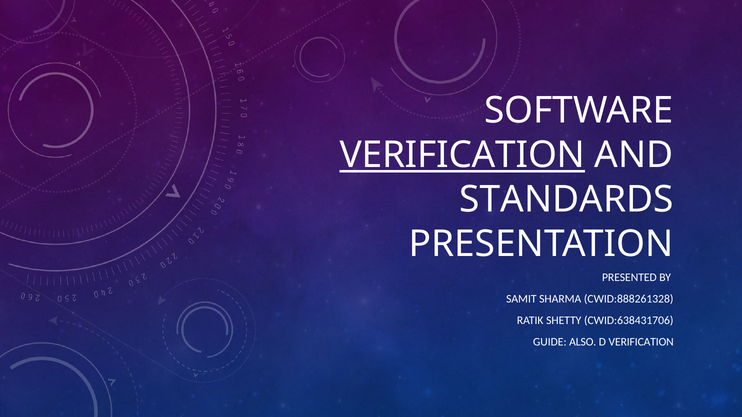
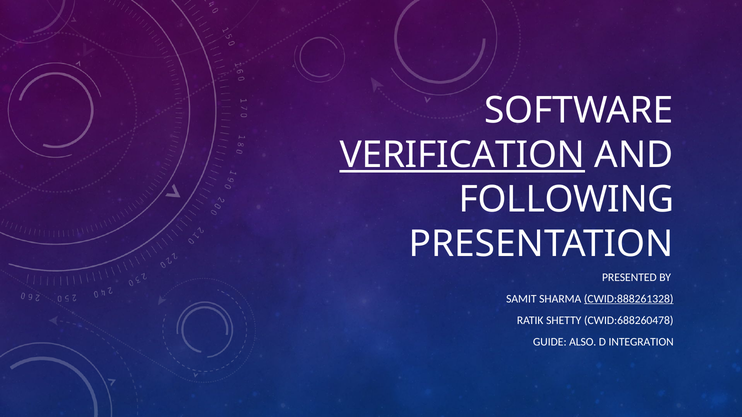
STANDARDS: STANDARDS -> FOLLOWING (567, 200)
CWID:888261328 underline: none -> present (629, 299)
CWID:638431706: CWID:638431706 -> CWID:688260478 (629, 321)
D VERIFICATION: VERIFICATION -> INTEGRATION (641, 342)
